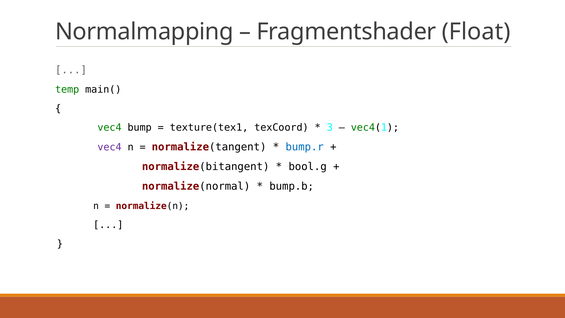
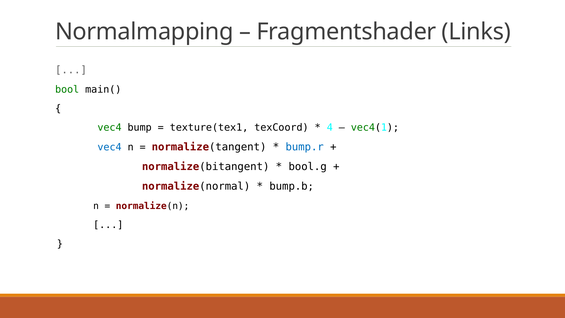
Float: Float -> Links (476, 32)
temp: temp -> bool (67, 89)
3: 3 -> 4 (330, 128)
vec4 colour: purple -> blue (110, 147)
